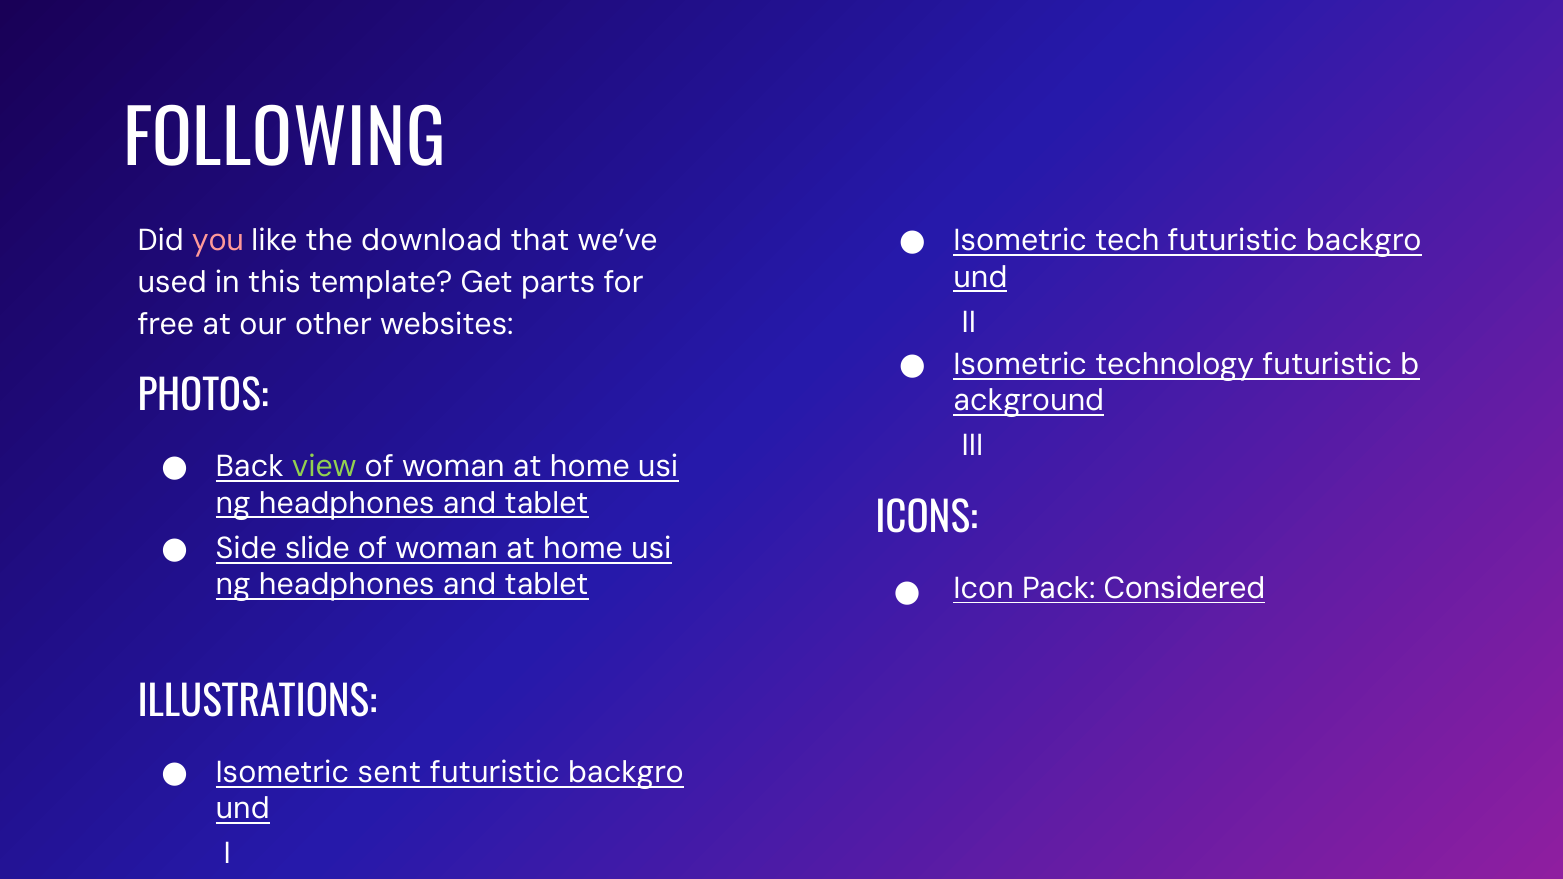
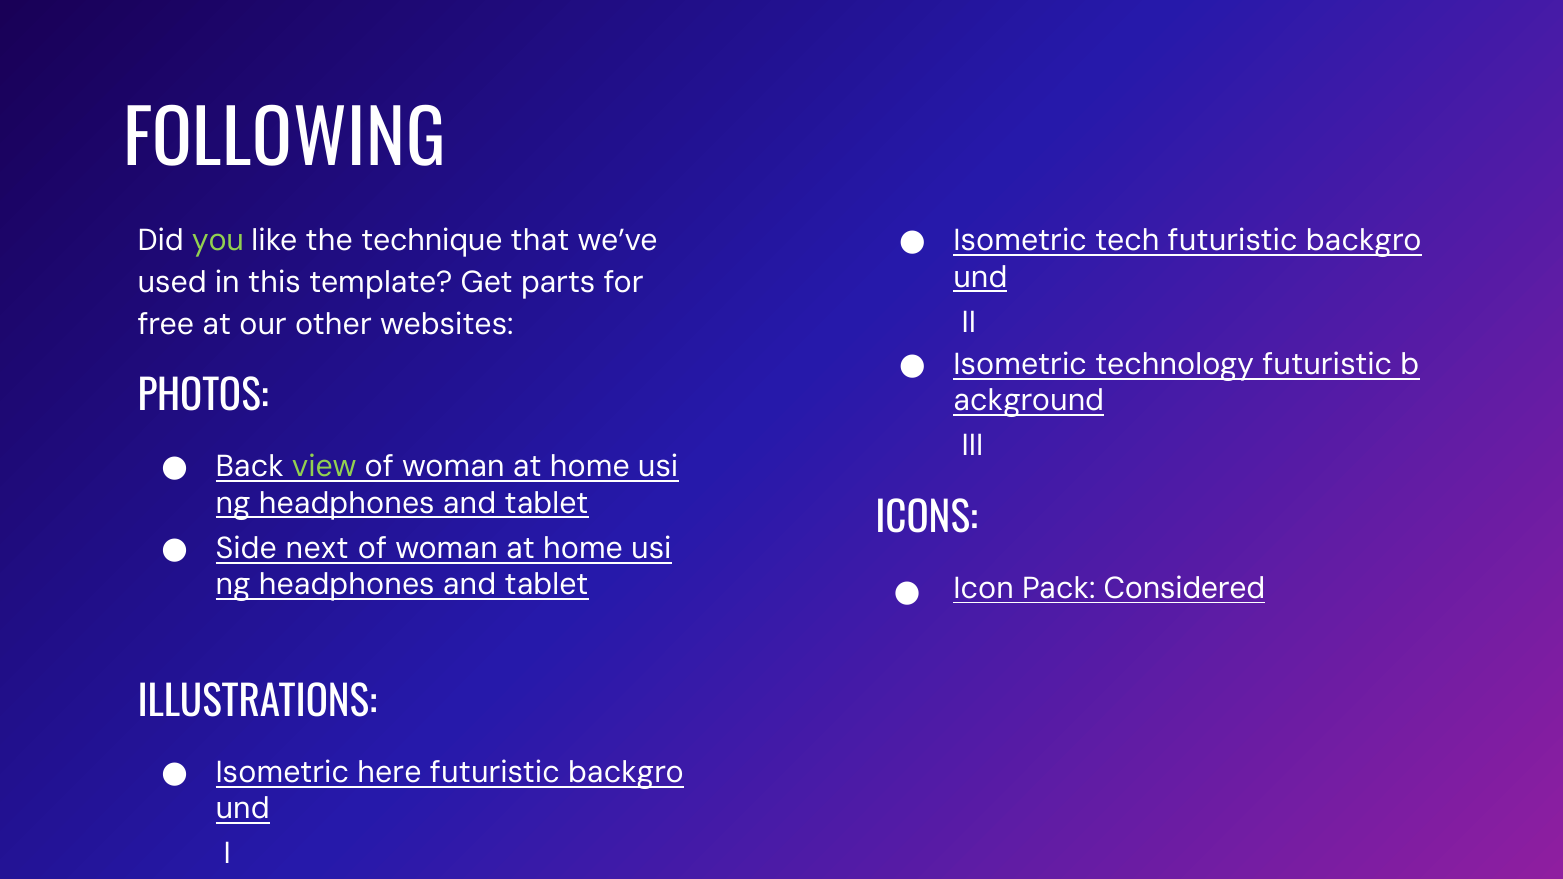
you colour: pink -> light green (218, 240)
download: download -> technique (432, 240)
slide: slide -> next (317, 549)
sent: sent -> here (389, 773)
